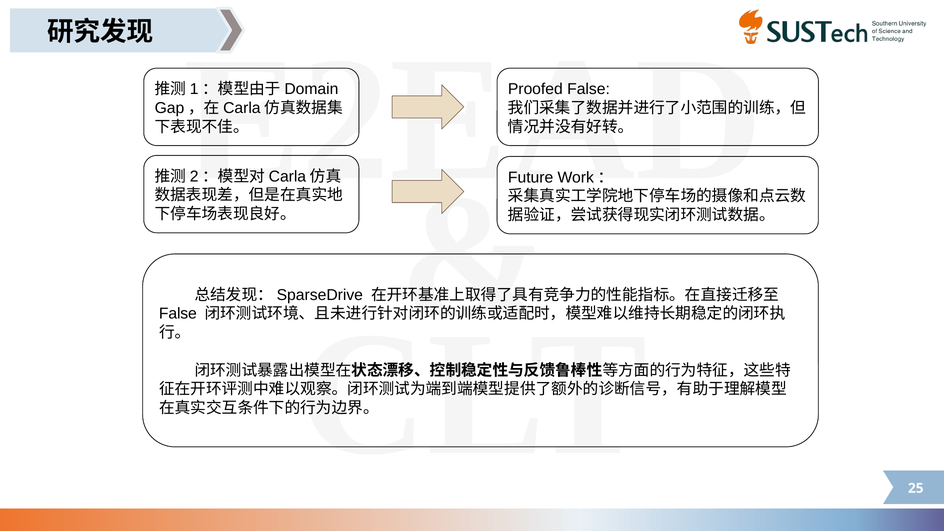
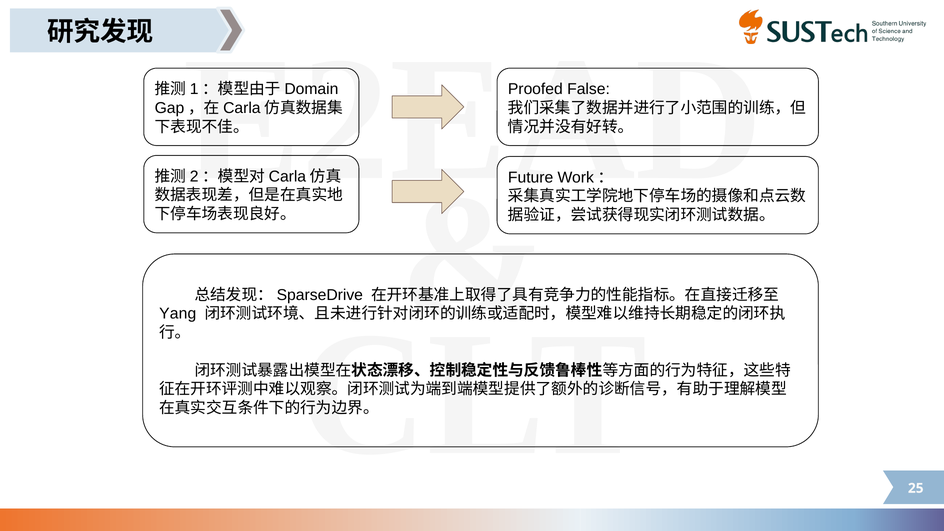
False: False -> Yang (178, 314)
